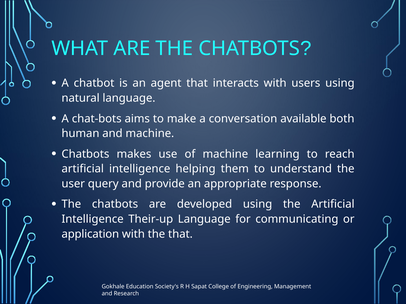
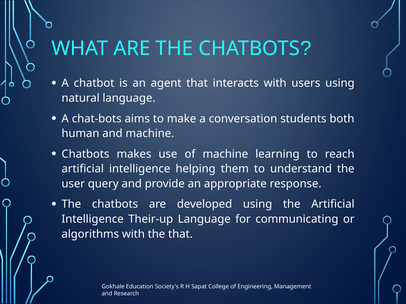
available: available -> students (303, 119)
application: application -> algorithms (90, 234)
